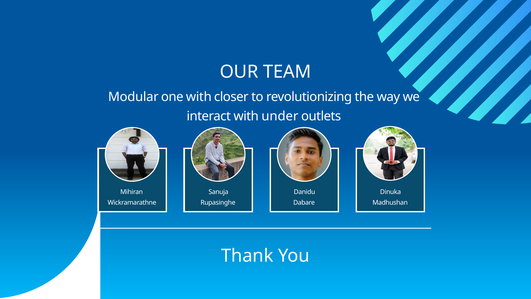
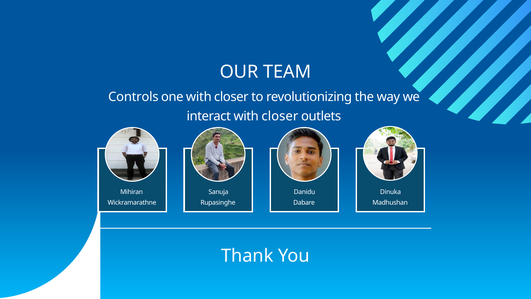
Modular: Modular -> Controls (133, 97)
interact with under: under -> closer (280, 116)
